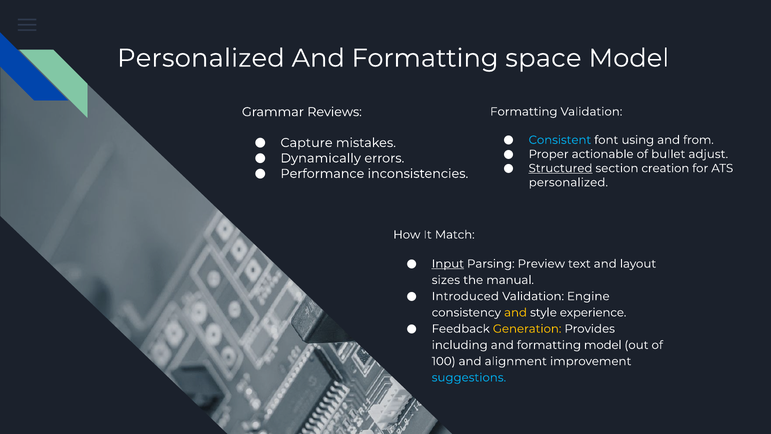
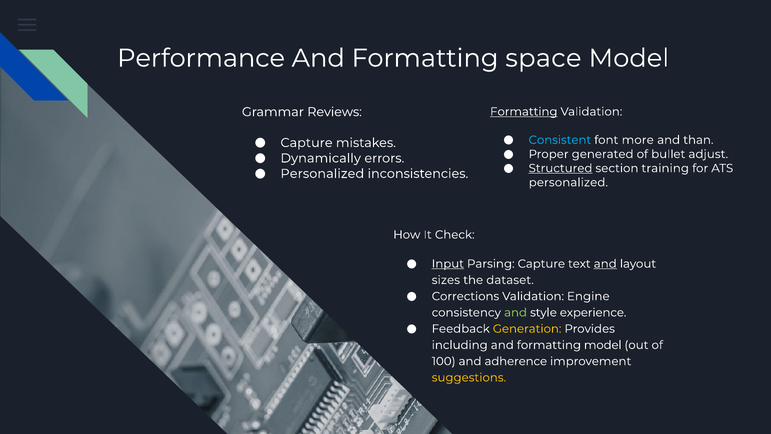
Personalized: Personalized -> Performance (201, 58)
Formatting underline: none -> present (524, 112)
using: using -> more (638, 140)
from: from -> than (698, 140)
actionable: actionable -> generated (603, 154)
creation: creation -> training (665, 168)
Performance: Performance -> Personalized (322, 174)
Match: Match -> Check (455, 235)
Parsing Preview: Preview -> Capture (541, 264)
and underline: none -> present (605, 264)
manual: manual -> dataset (510, 280)
Introduced: Introduced -> Corrections (465, 296)
and colour: yellow -> light green (516, 312)
alignment: alignment -> adherence (516, 361)
suggestions colour: light blue -> yellow (469, 377)
